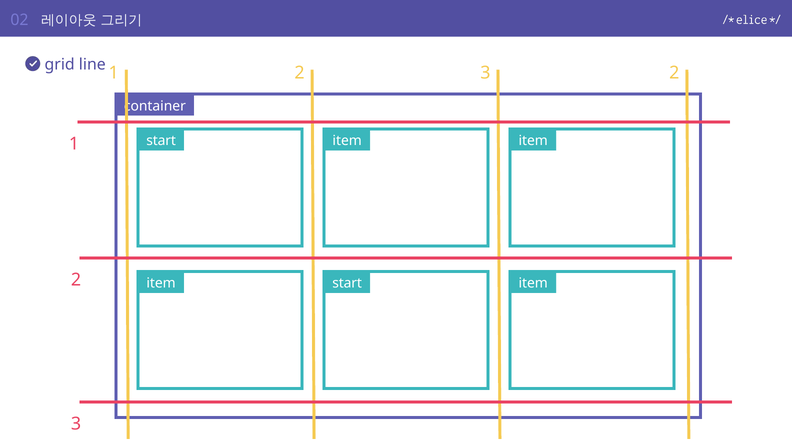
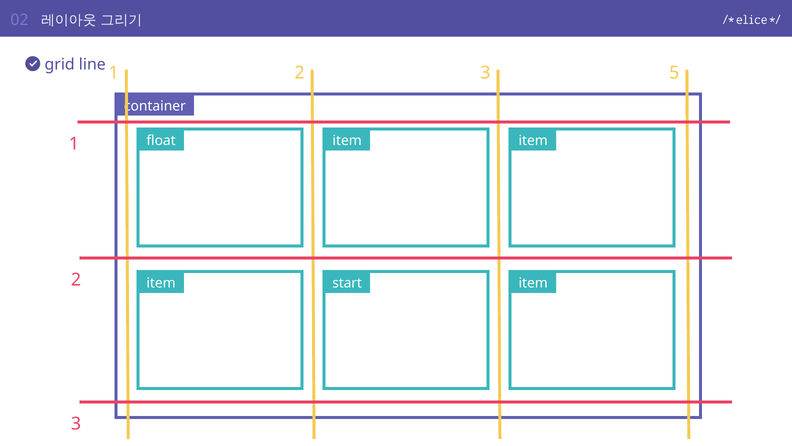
2 3 2: 2 -> 5 (674, 73)
start: start -> float (161, 141)
